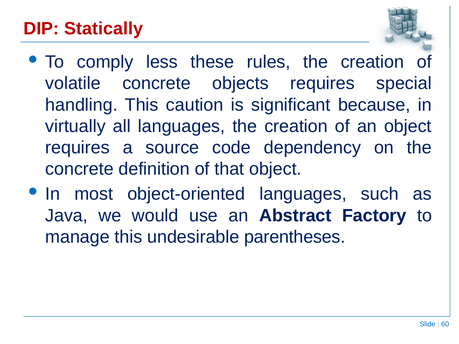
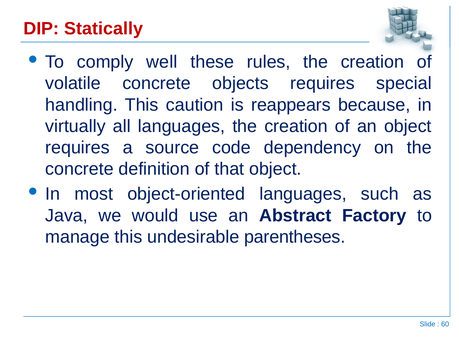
less: less -> well (162, 62)
significant: significant -> reappears (291, 105)
